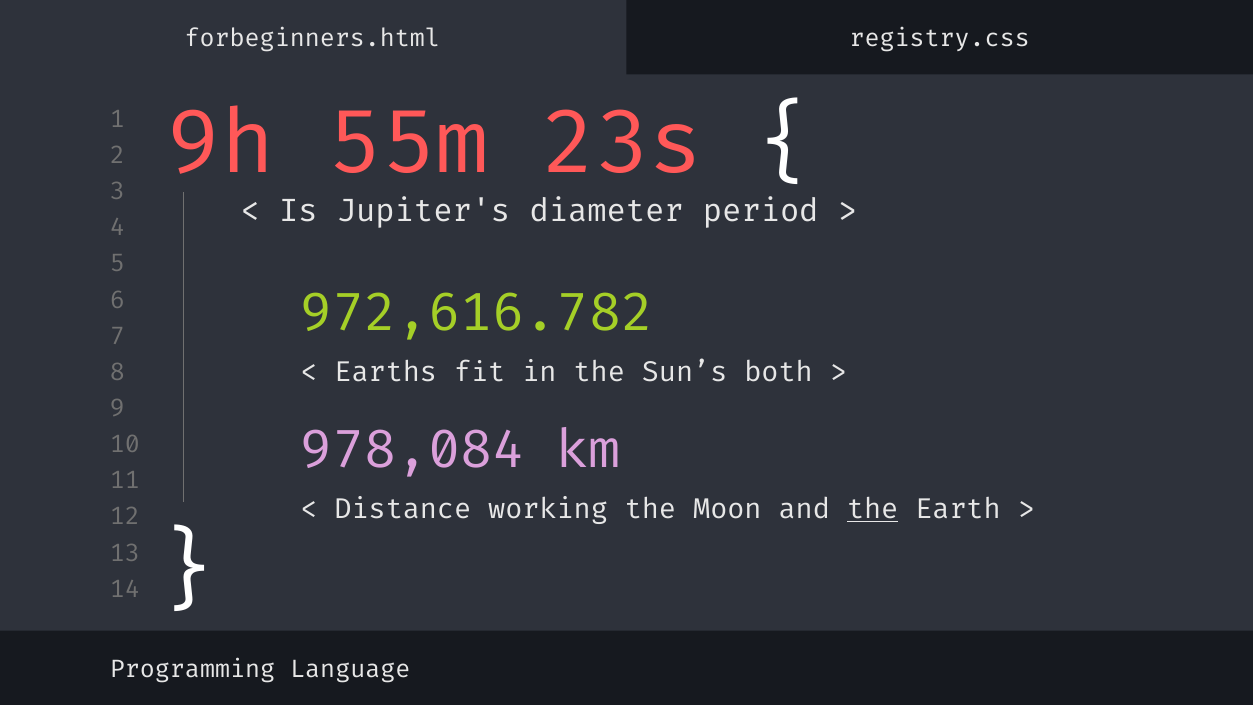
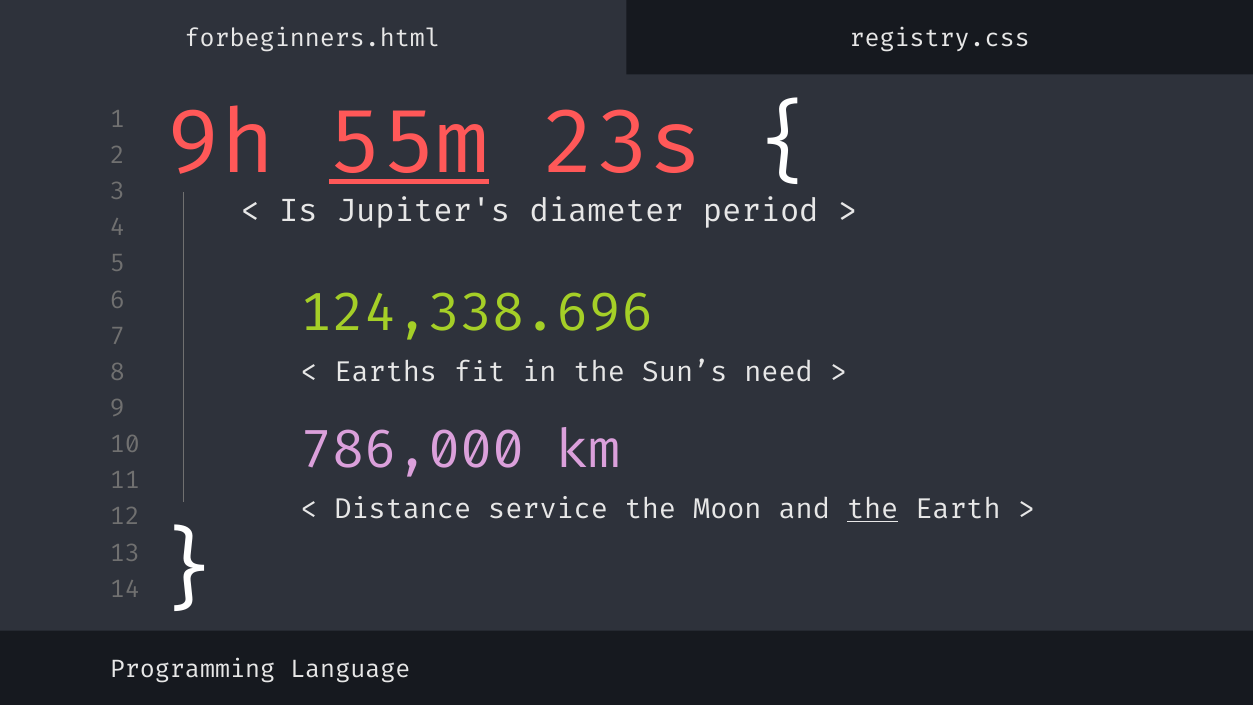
55m underline: none -> present (409, 144)
972,616.782: 972,616.782 -> 124,338.696 (477, 313)
both: both -> need (779, 373)
978,084: 978,084 -> 786,000 (413, 450)
working: working -> service (548, 509)
